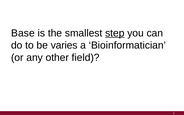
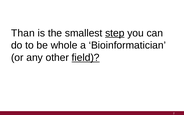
Base: Base -> Than (23, 33)
varies: varies -> whole (64, 45)
field underline: none -> present (86, 58)
